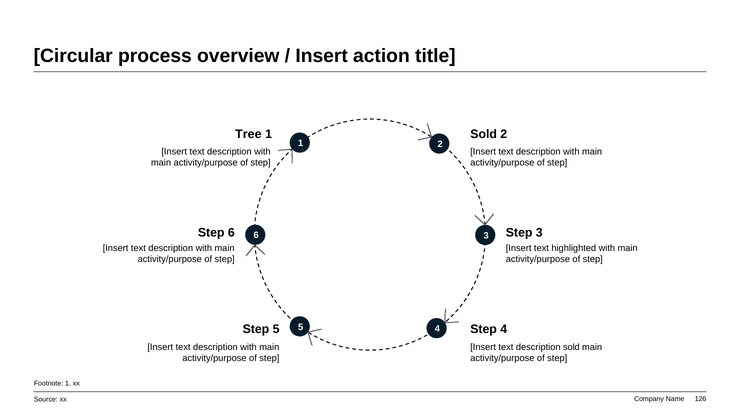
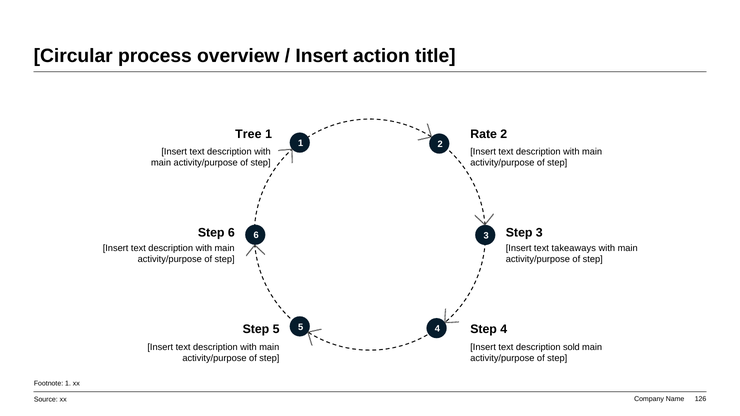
1 Sold: Sold -> Rate (484, 134)
highlighted: highlighted -> takeaways (574, 248)
